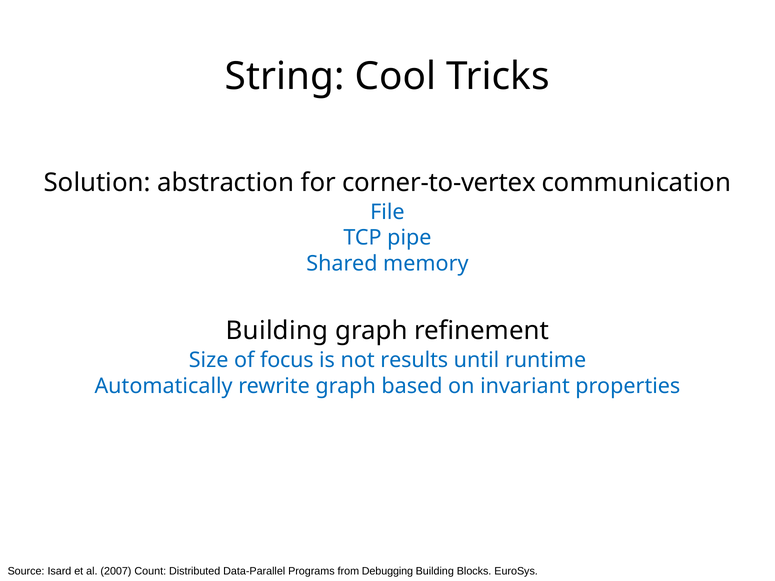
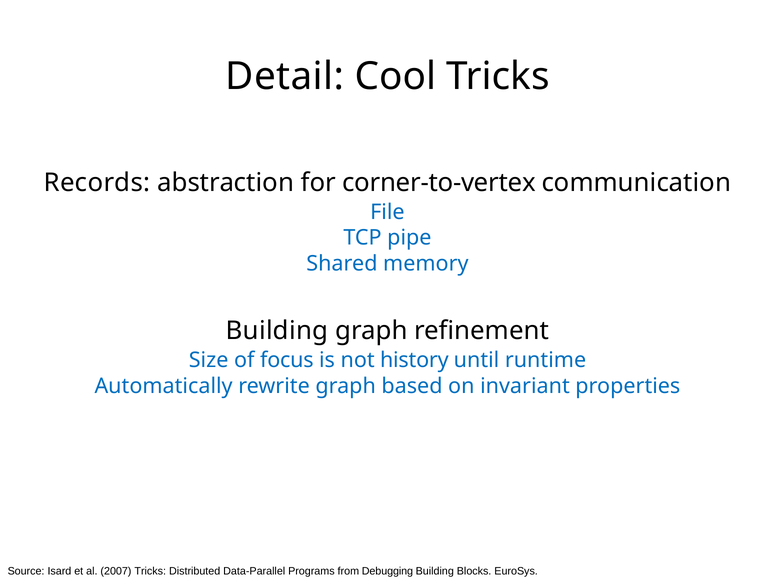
String: String -> Detail (285, 76)
Solution: Solution -> Records (97, 183)
results: results -> history (414, 360)
2007 Count: Count -> Tricks (150, 571)
